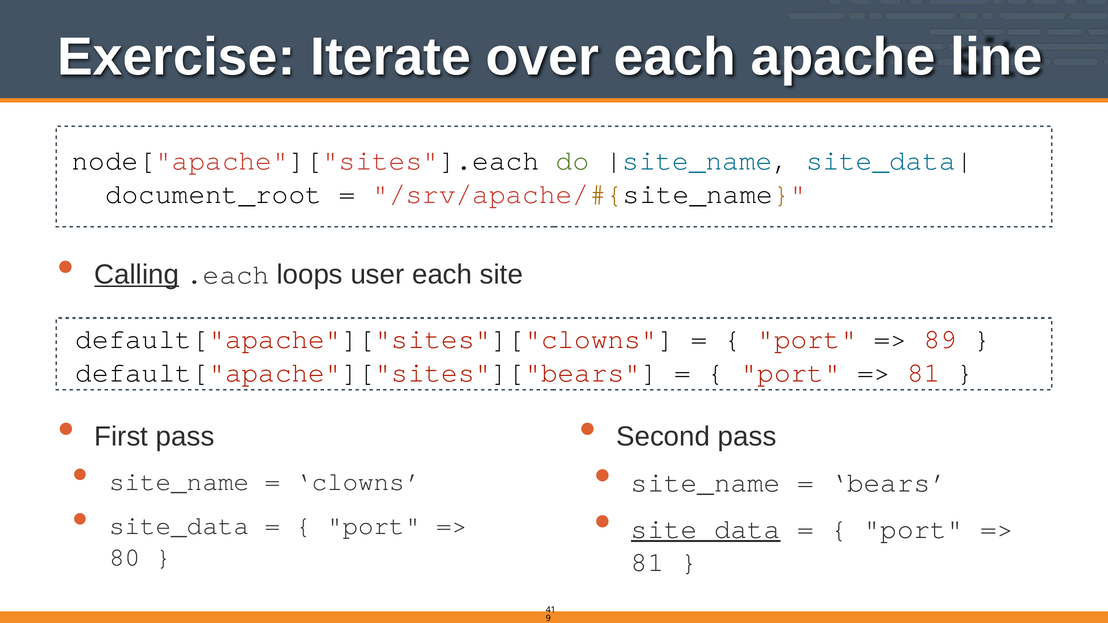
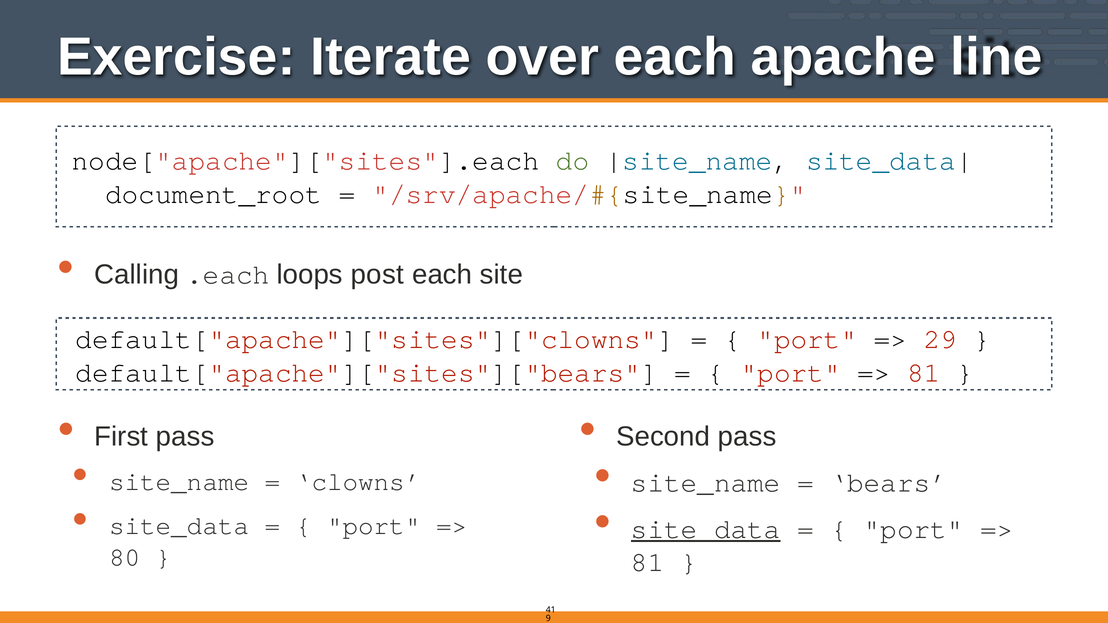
Calling underline: present -> none (137, 275)
user: user -> post (377, 275)
89: 89 -> 29 (940, 339)
